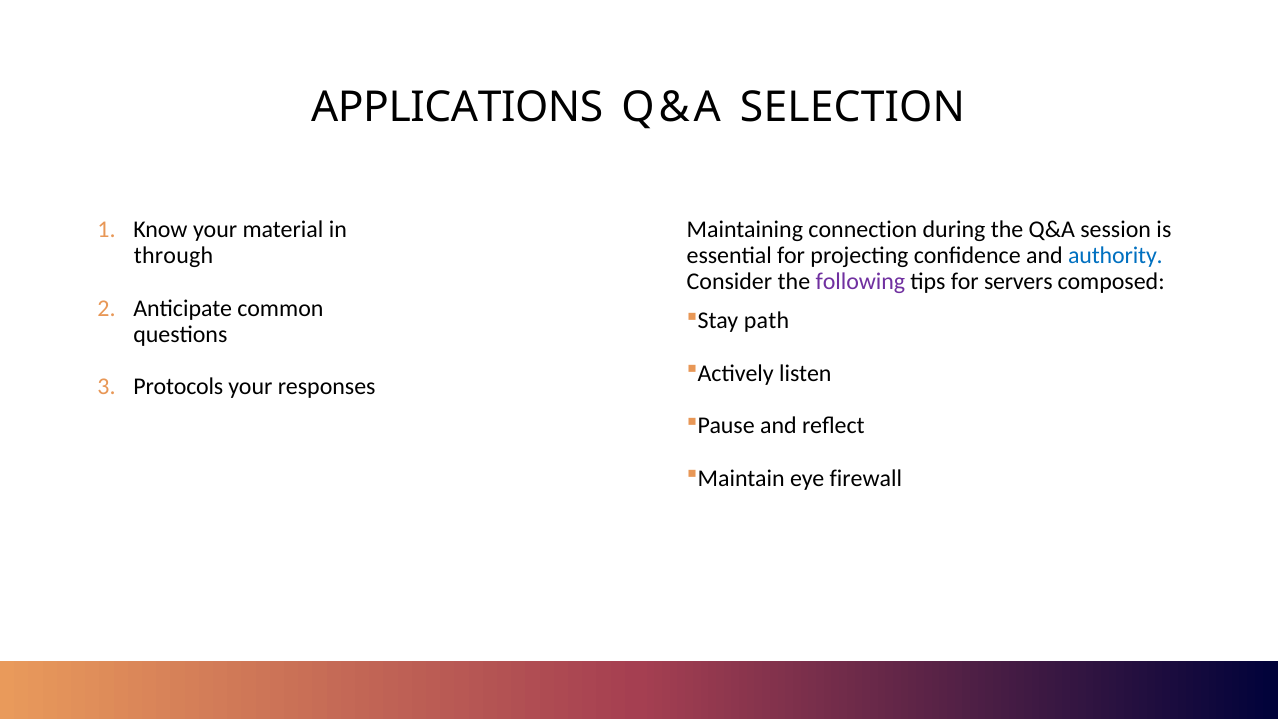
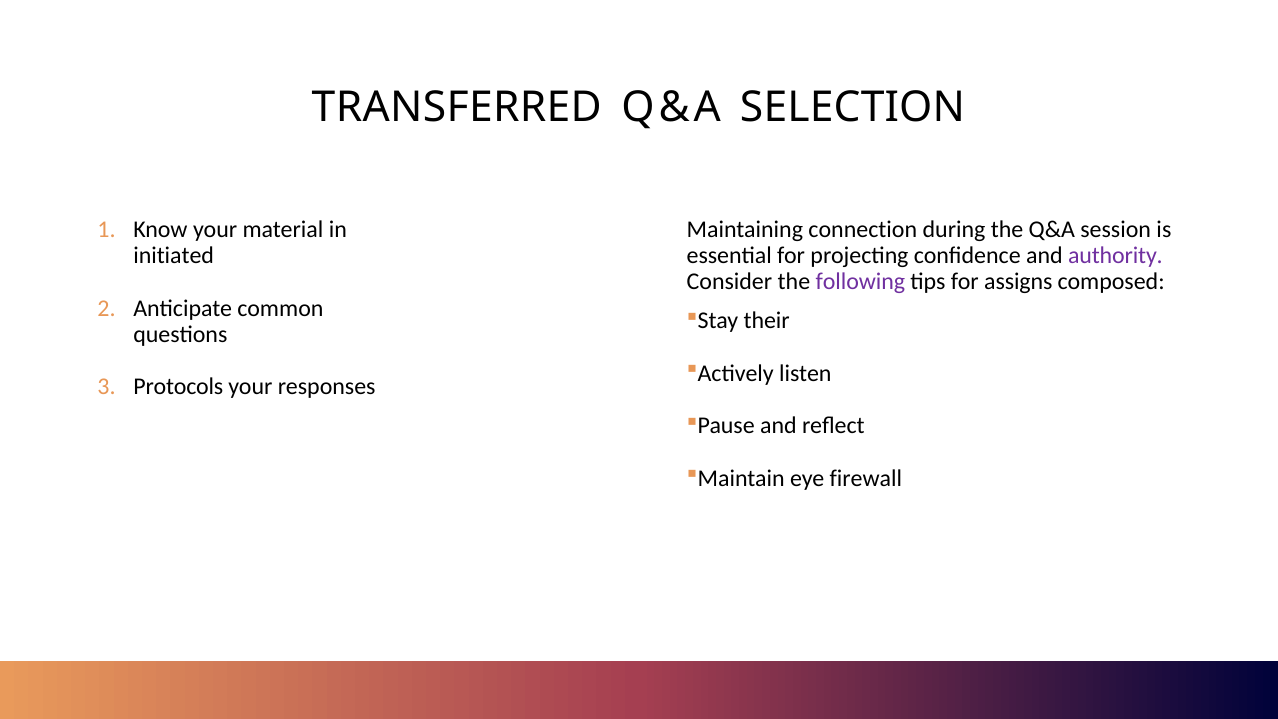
APPLICATIONS: APPLICATIONS -> TRANSFERRED (457, 108)
through: through -> initiated (174, 256)
authority colour: blue -> purple (1115, 256)
servers: servers -> assigns (1018, 282)
path: path -> their (767, 321)
